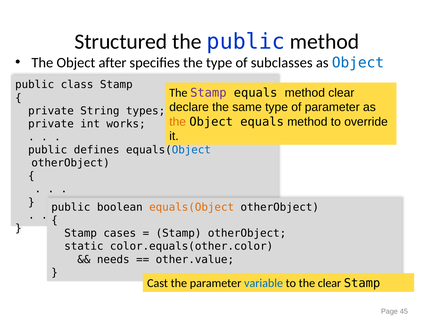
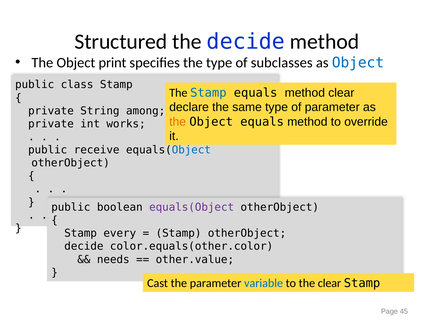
the public: public -> decide (246, 42)
after: after -> print (112, 62)
Stamp colour: purple -> blue (208, 93)
types: types -> among (146, 111)
defines: defines -> receive (97, 150)
equals(Object colour: orange -> purple (192, 207)
cases: cases -> every (120, 233)
static: static -> decide (84, 246)
